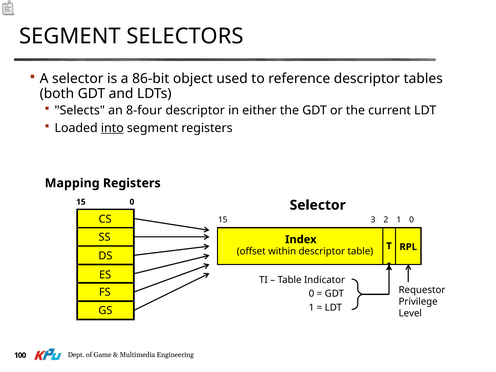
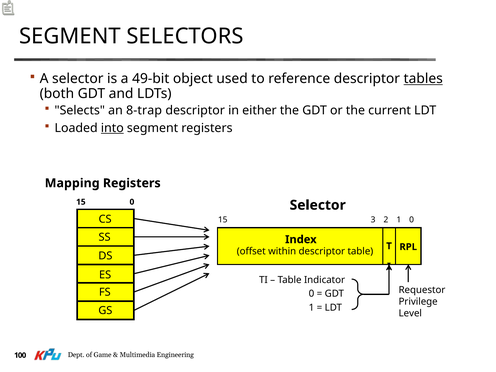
86-bit: 86-bit -> 49-bit (151, 79)
tables underline: none -> present (423, 79)
8-four: 8-four -> 8-trap (144, 110)
